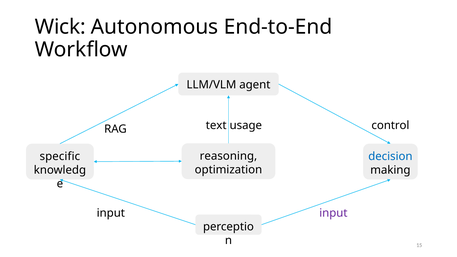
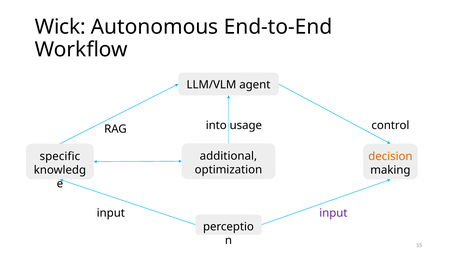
text: text -> into (216, 125)
reasoning: reasoning -> additional (228, 156)
decision colour: blue -> orange (390, 156)
